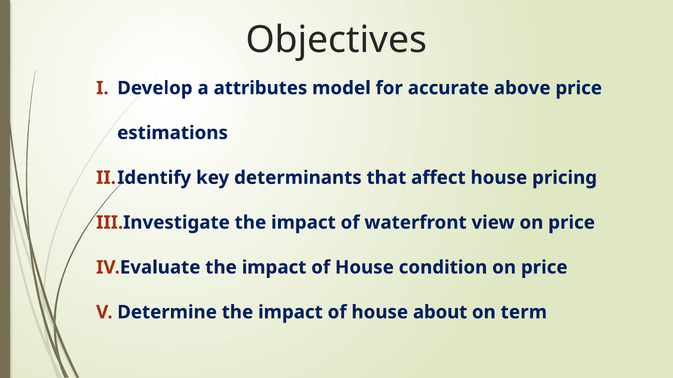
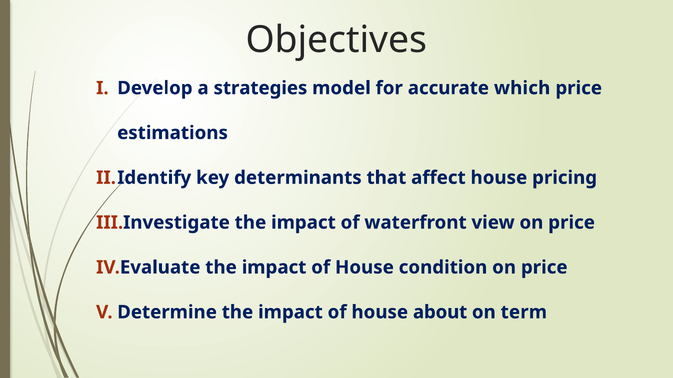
attributes: attributes -> strategies (260, 88)
above: above -> which (522, 88)
